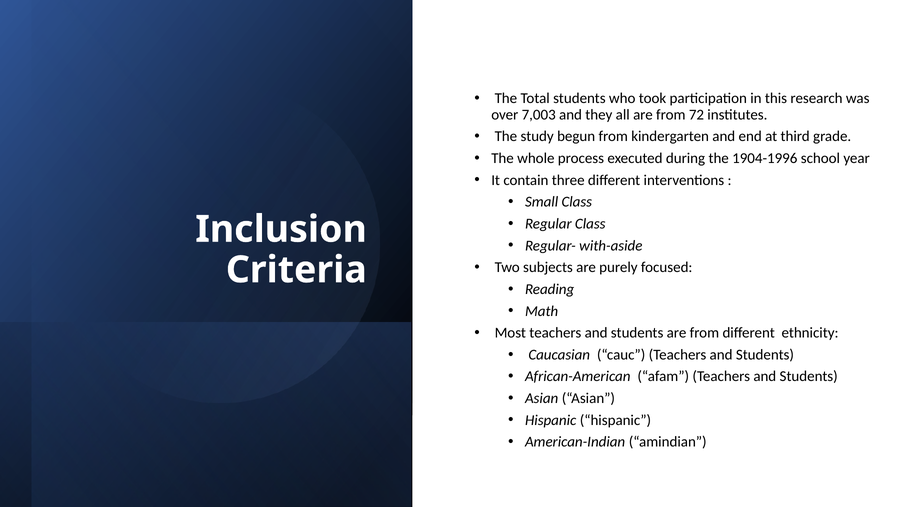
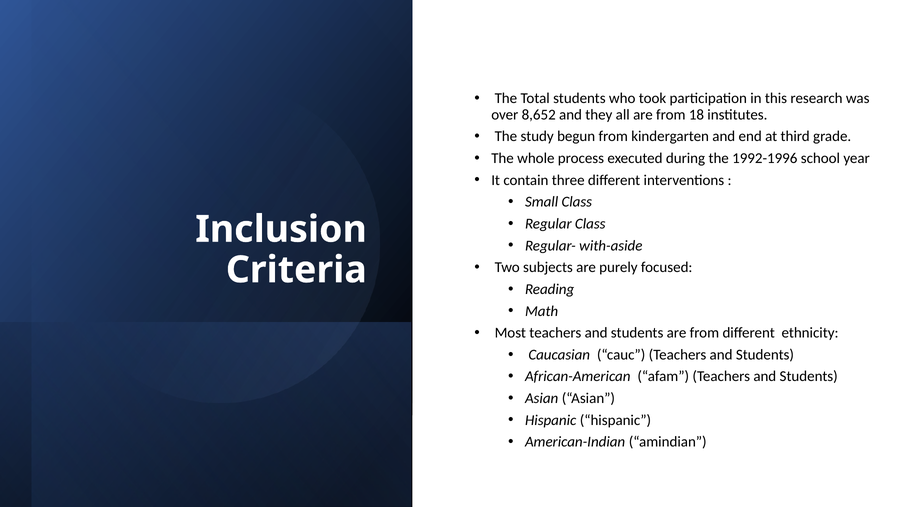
7,003: 7,003 -> 8,652 (539, 115)
72: 72 -> 18 (696, 115)
1904-1996: 1904-1996 -> 1992-1996 (765, 158)
